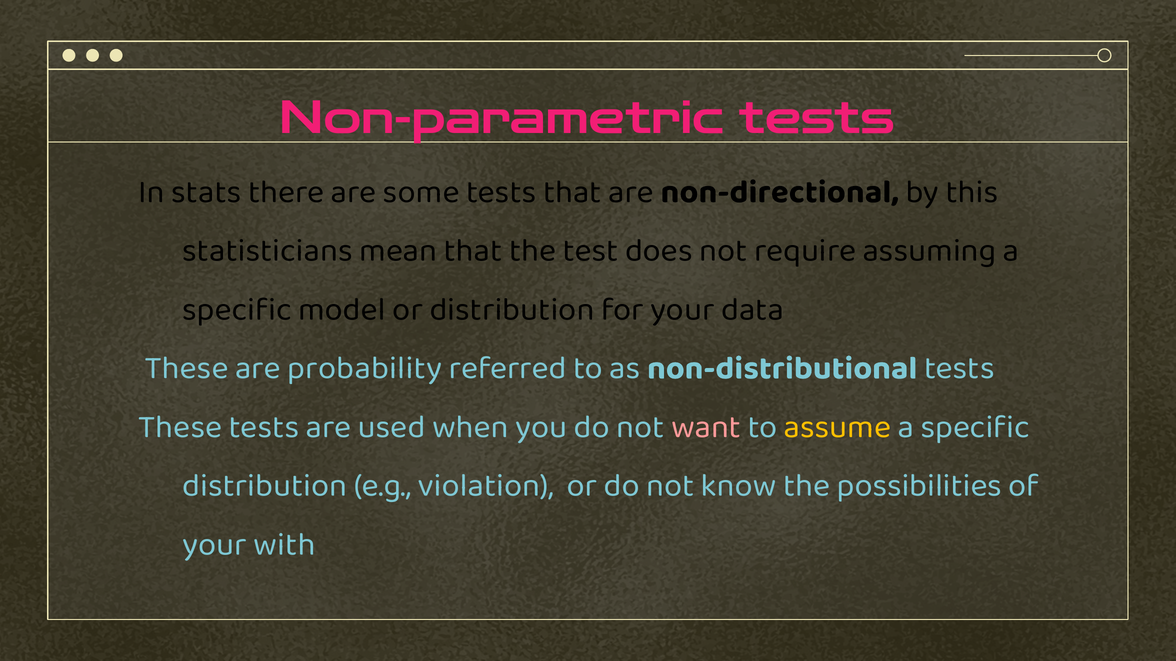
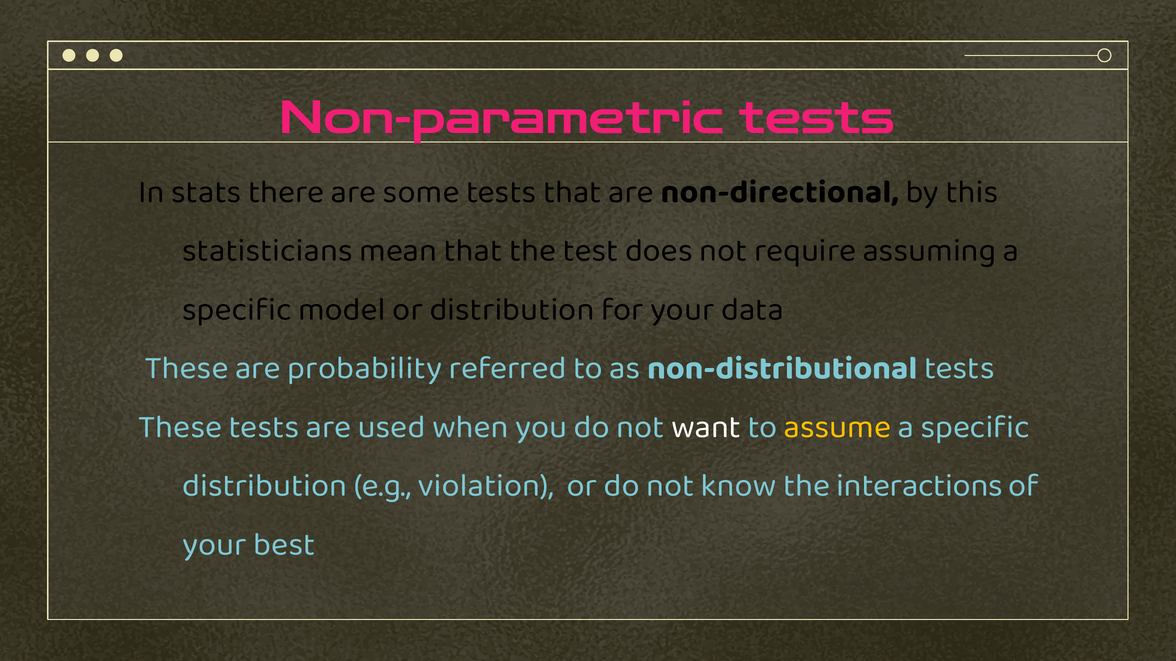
want colour: pink -> white (706, 427)
possibilities: possibilities -> interactions (920, 485)
with: with -> best (284, 544)
